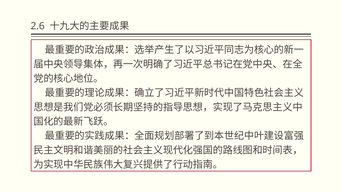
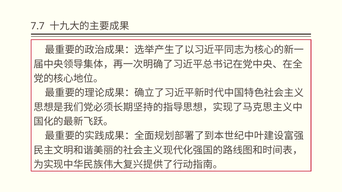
2.6: 2.6 -> 7.7 (38, 26)
